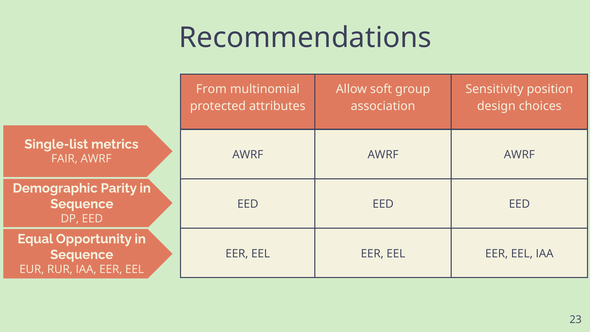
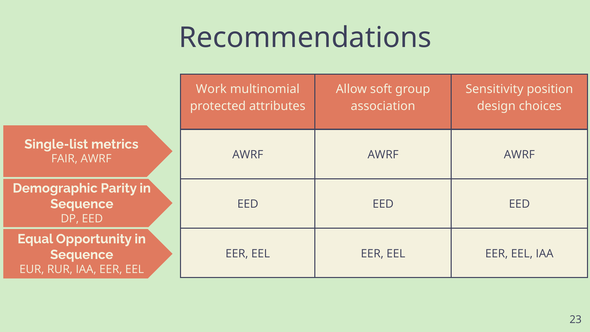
From: From -> Work (211, 89)
